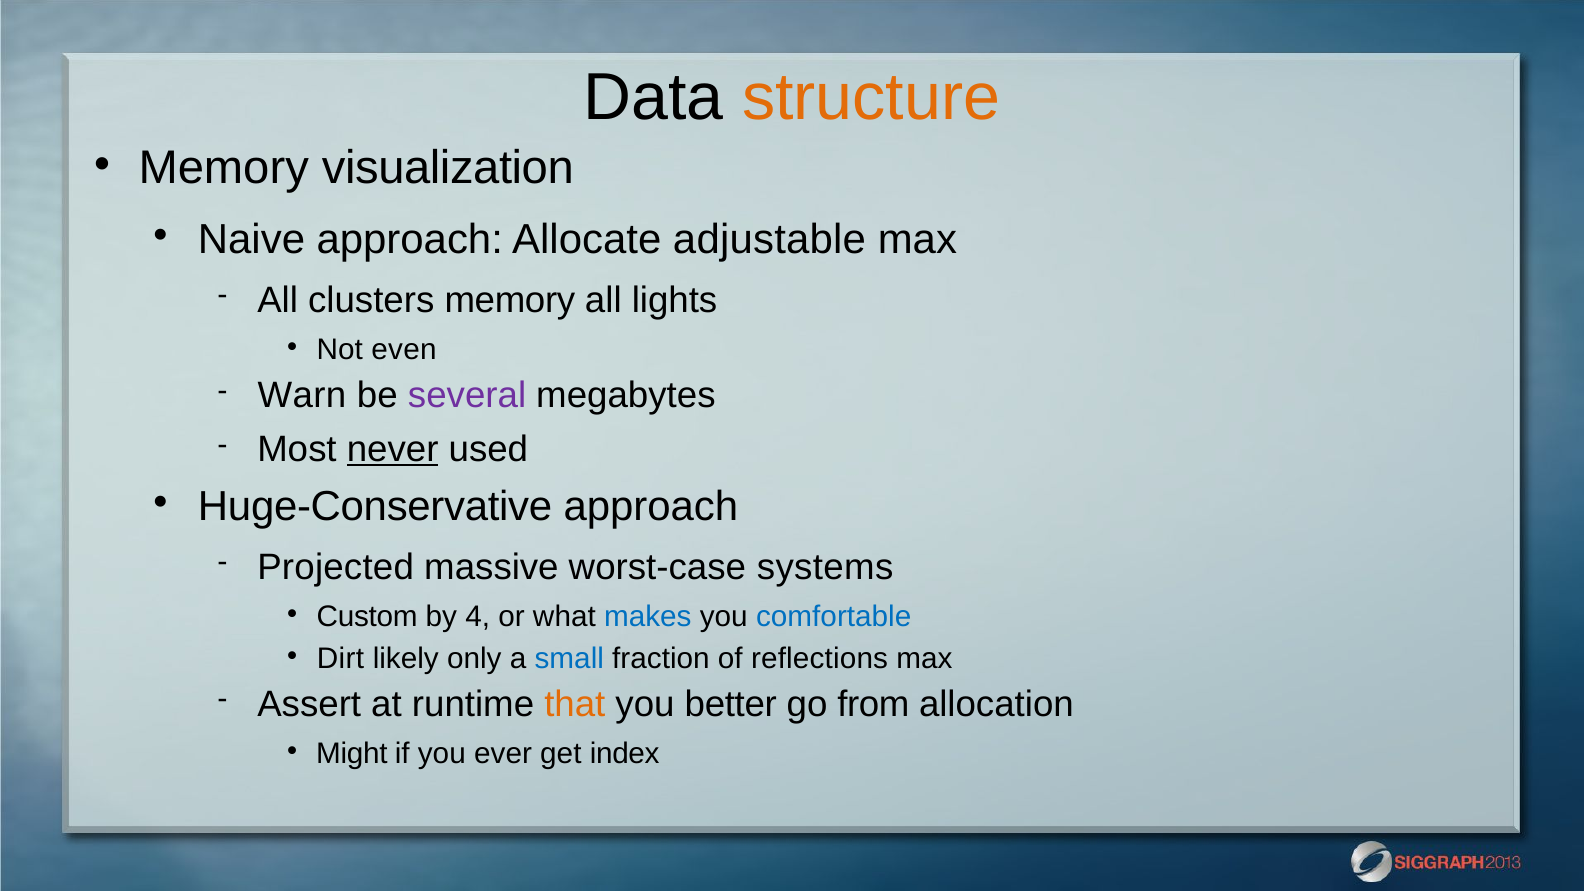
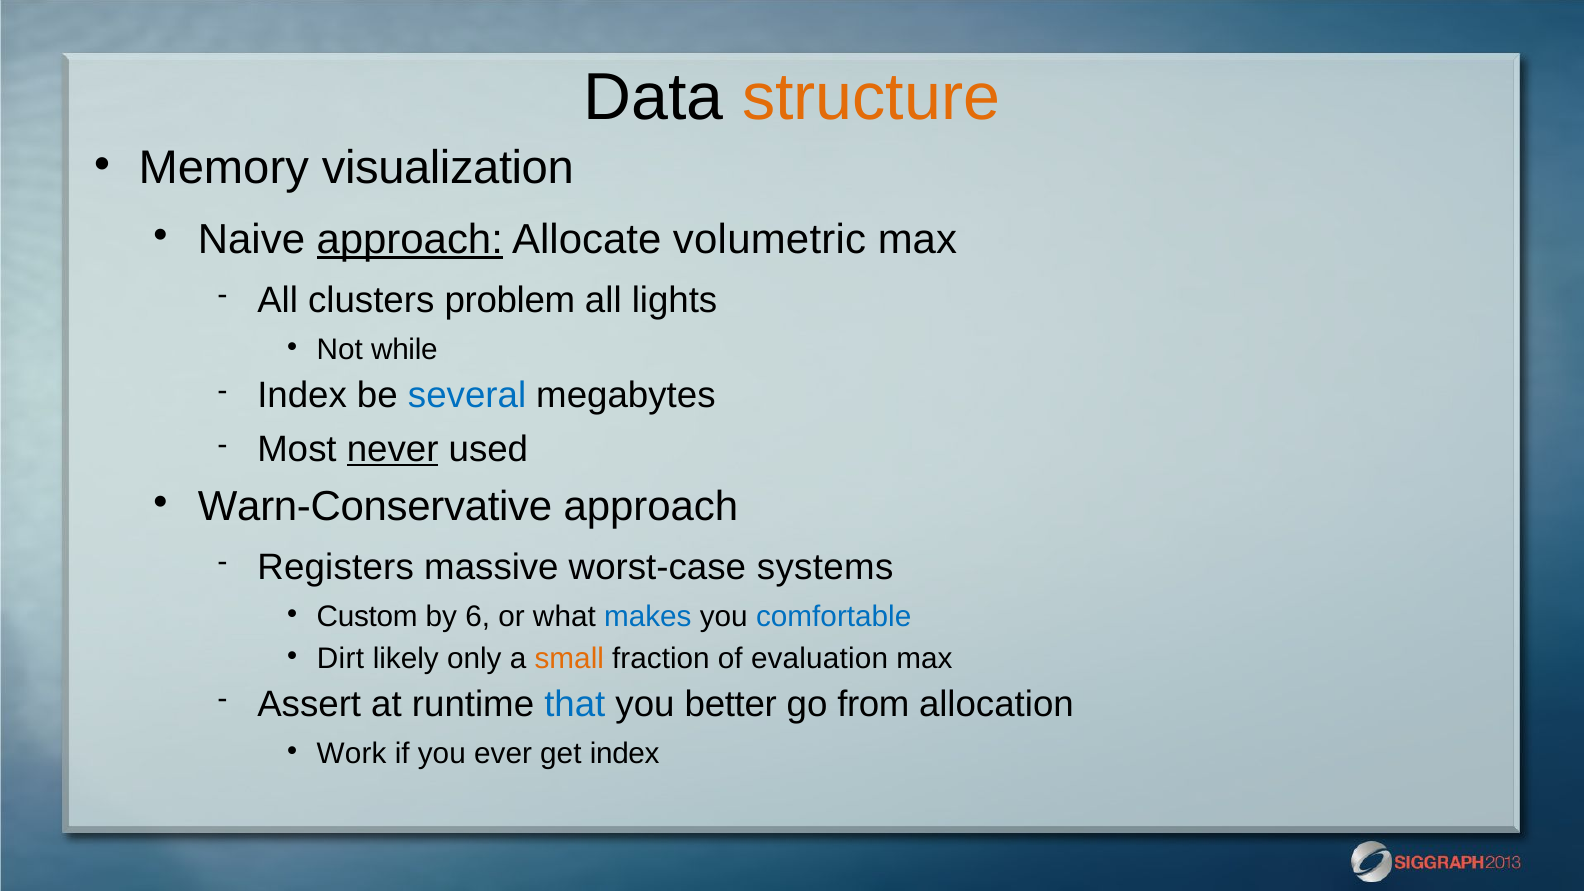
approach underline: none -> present (410, 239)
adjustable: adjustable -> volumetric (770, 239)
clusters memory: memory -> problem (510, 300)
even: even -> while (404, 350)
Warn: Warn -> Index (302, 396)
several colour: purple -> blue (467, 396)
Huge-Conservative: Huge-Conservative -> Warn-Conservative (375, 506)
Projected: Projected -> Registers (336, 567)
4: 4 -> 6 (478, 617)
small colour: blue -> orange (569, 659)
reflections: reflections -> evaluation (820, 659)
that colour: orange -> blue (575, 704)
Might: Might -> Work (352, 754)
